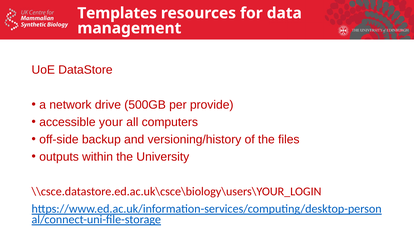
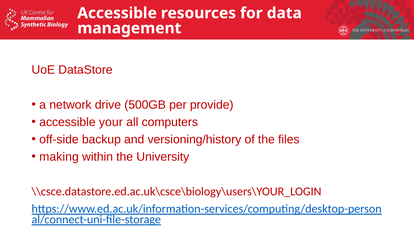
Templates: Templates -> Accessible (117, 13)
outputs: outputs -> making (59, 157)
